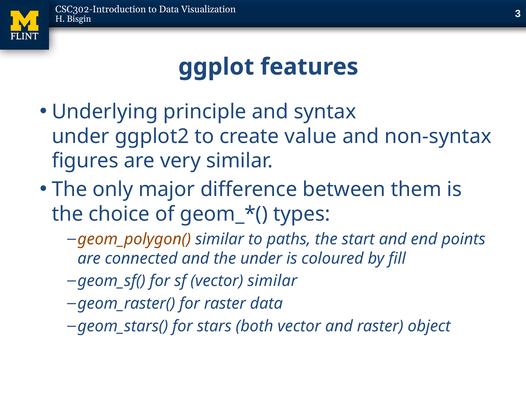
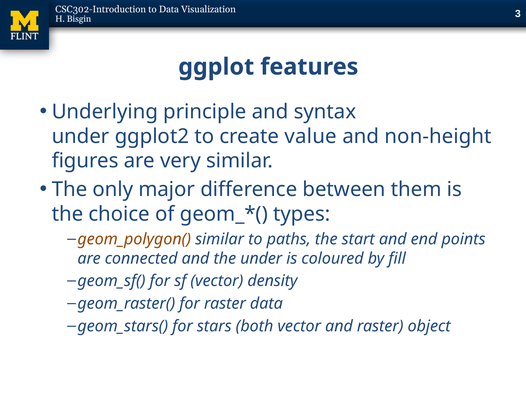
non-syntax: non-syntax -> non-height (438, 136)
vector similar: similar -> density (272, 281)
